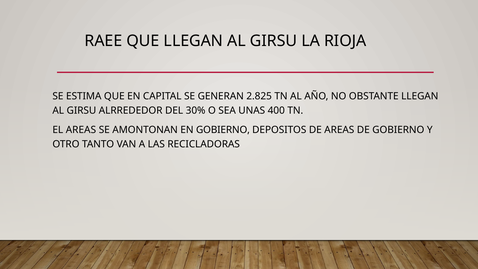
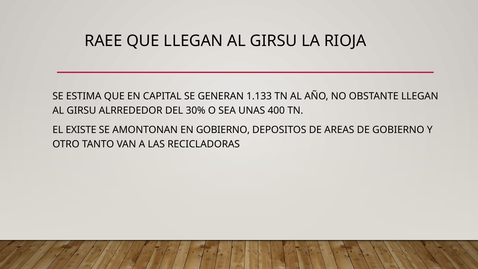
2.825: 2.825 -> 1.133 (259, 96)
EL AREAS: AREAS -> EXISTE (81, 130)
